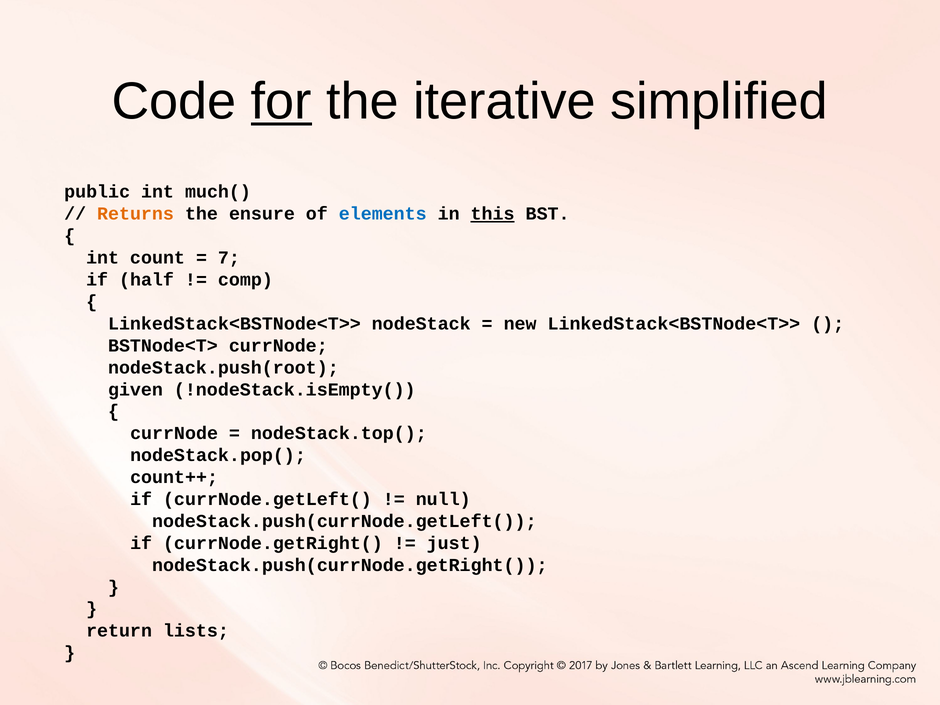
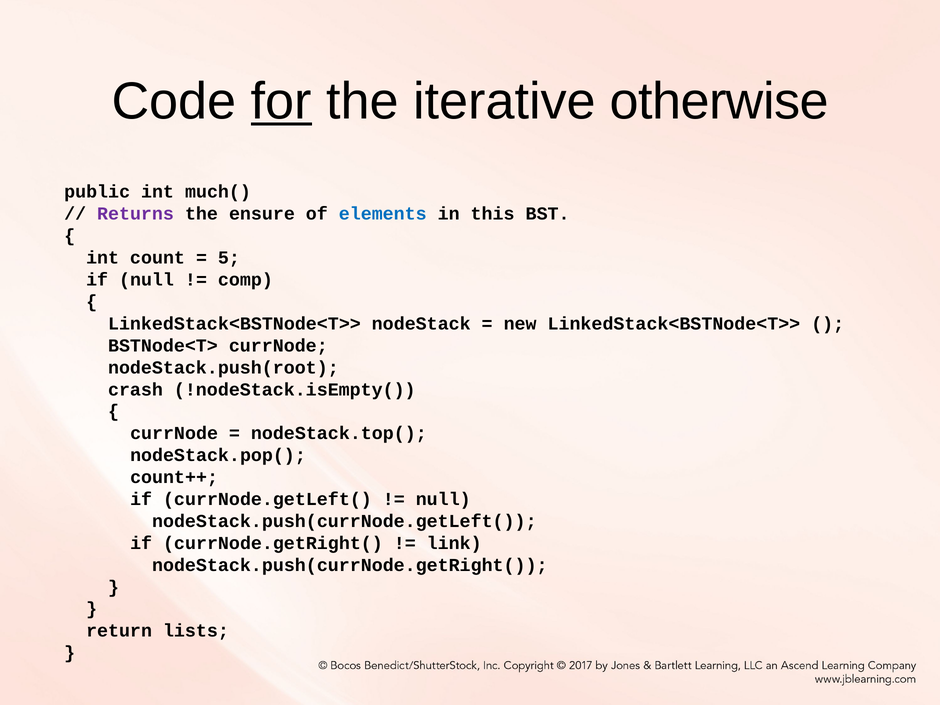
simplified: simplified -> otherwise (719, 102)
Returns colour: orange -> purple (136, 214)
this underline: present -> none (493, 214)
7: 7 -> 5 (229, 258)
if half: half -> null (146, 280)
given: given -> crash (135, 389)
just: just -> link (454, 543)
